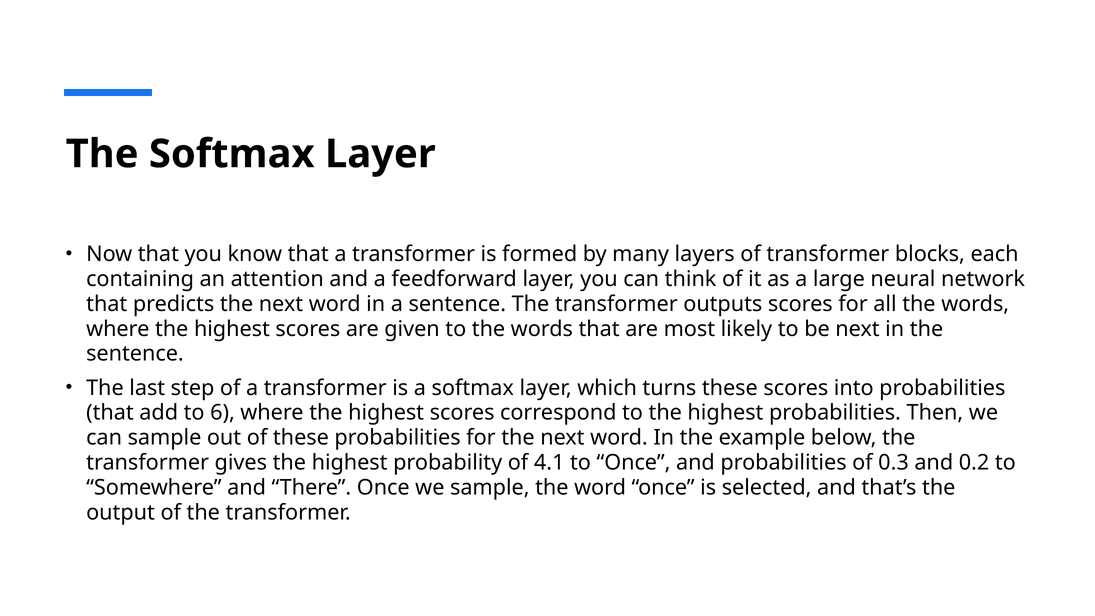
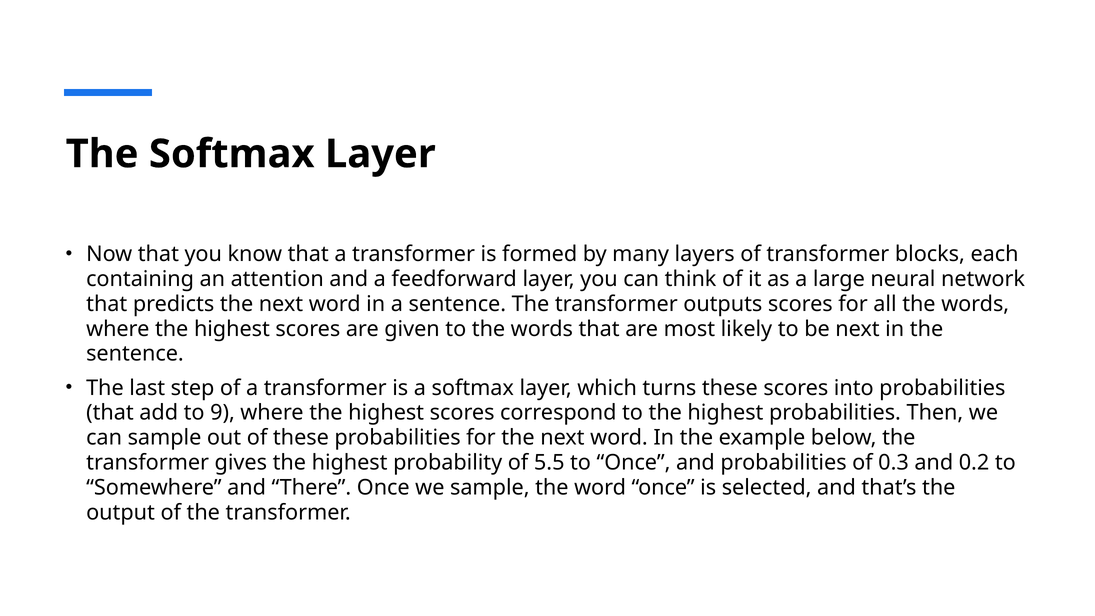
6: 6 -> 9 (222, 413)
4.1: 4.1 -> 5.5 (549, 463)
